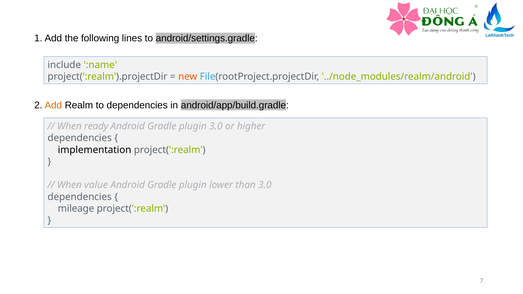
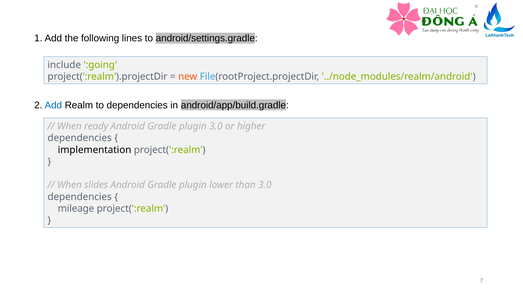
:name: :name -> :going (100, 65)
Add colour: orange -> blue (53, 105)
value: value -> slides (96, 185)
